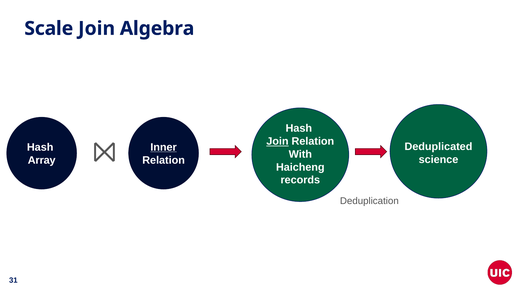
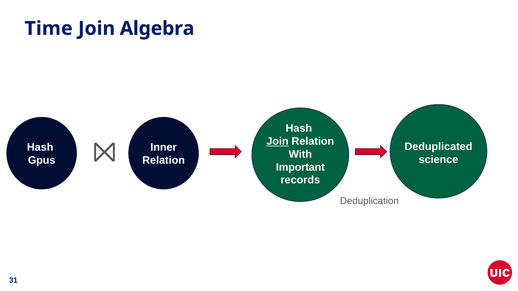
Scale: Scale -> Time (49, 29)
Inner underline: present -> none (164, 147)
Array: Array -> Gpus (42, 160)
Haicheng: Haicheng -> Important (300, 167)
